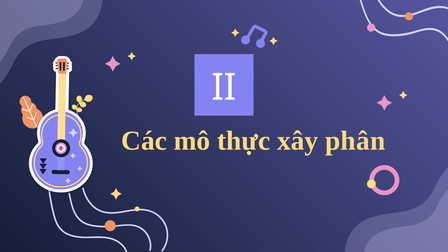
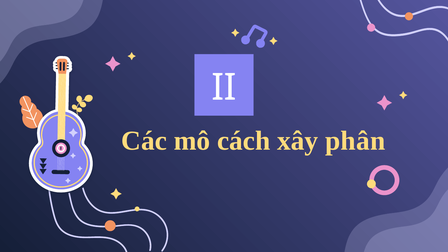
thực: thực -> cách (244, 141)
